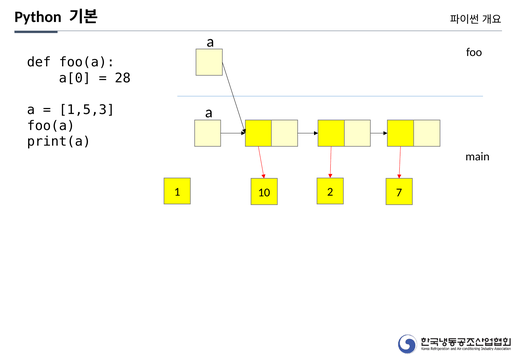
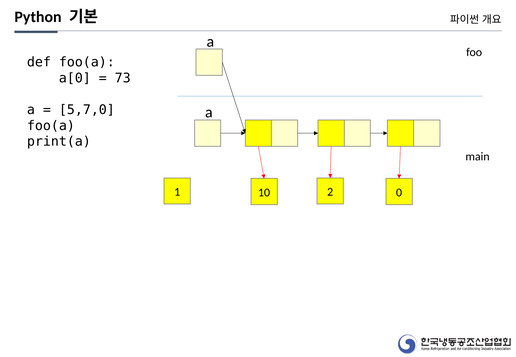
28: 28 -> 73 (123, 78)
1,5,3: 1,5,3 -> 5,7,0 (87, 110)
7: 7 -> 0 (399, 193)
